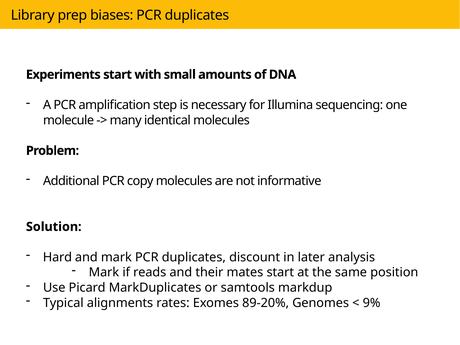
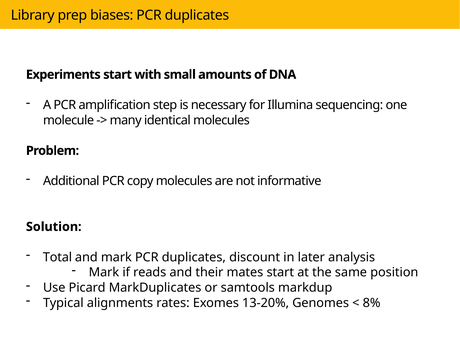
Hard: Hard -> Total (57, 257)
89-20%: 89-20% -> 13-20% (266, 303)
9%: 9% -> 8% (372, 303)
